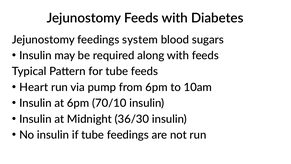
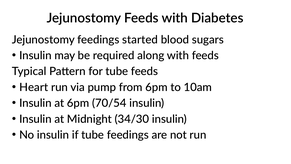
system: system -> started (140, 40)
70/10: 70/10 -> 70/54 (109, 103)
36/30: 36/30 -> 34/30 (132, 119)
